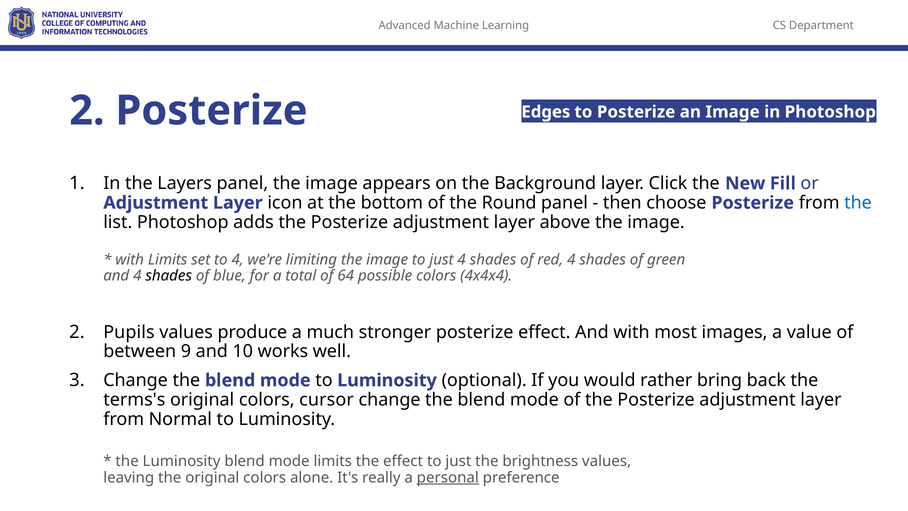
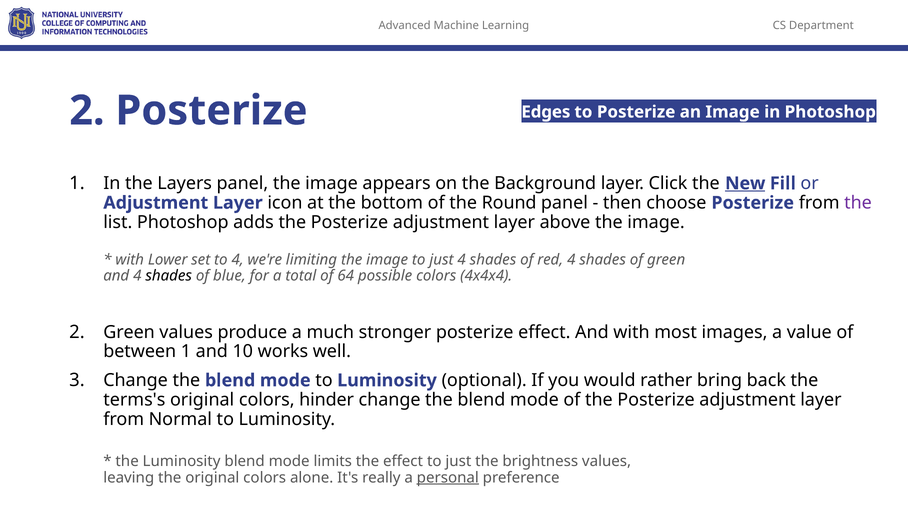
New underline: none -> present (745, 183)
the colour: blue -> purple (858, 203)
with Limits: Limits -> Lower (168, 259)
2 Pupils: Pupils -> Green (129, 332)
between 9: 9 -> 1 (186, 351)
cursor: cursor -> hinder (327, 400)
